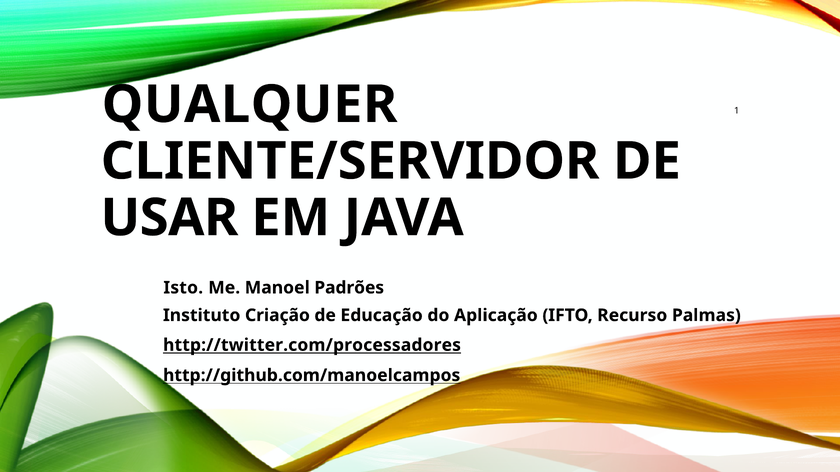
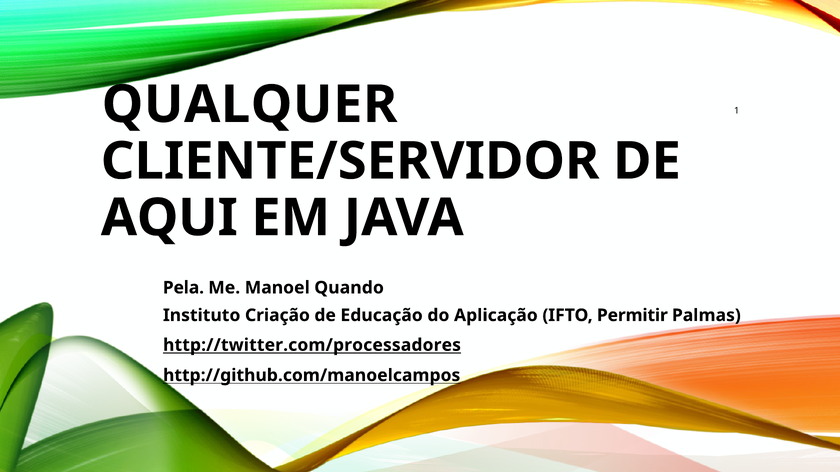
USAR: USAR -> AQUI (169, 218)
Isto: Isto -> Pela (183, 288)
Padrões: Padrões -> Quando (349, 288)
Recurso: Recurso -> Permitir (632, 316)
